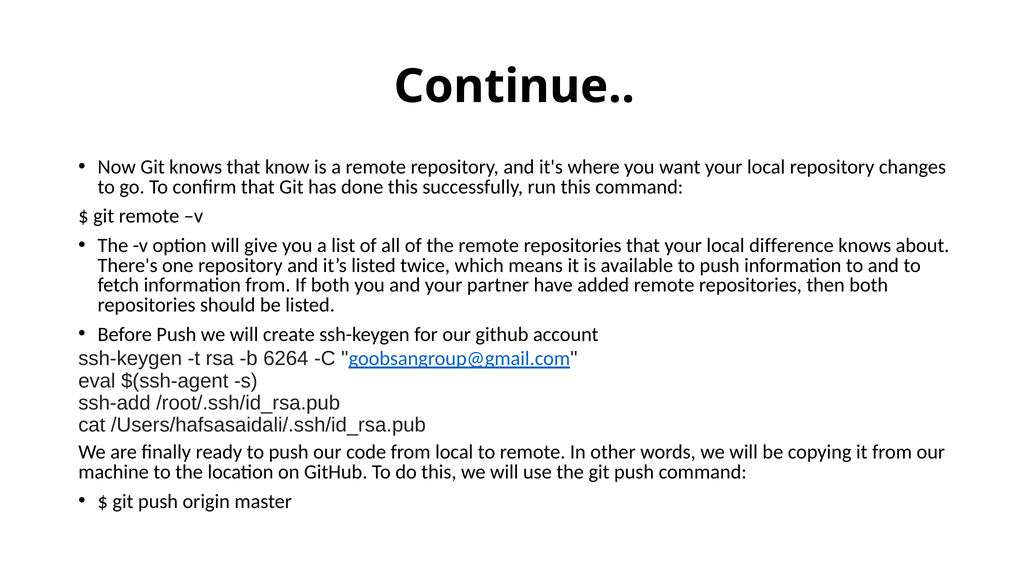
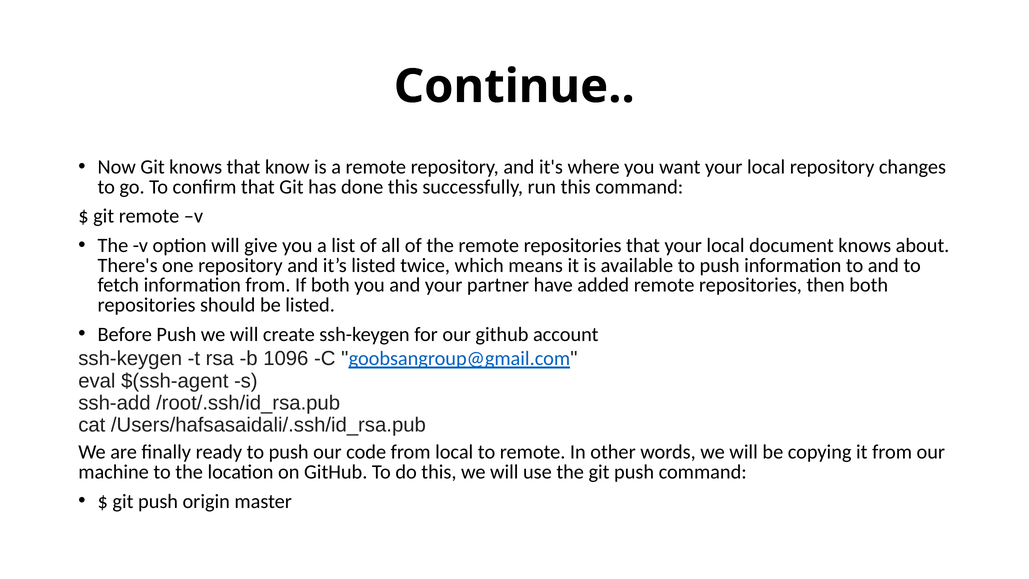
difference: difference -> document (791, 246)
6264: 6264 -> 1096 (286, 359)
